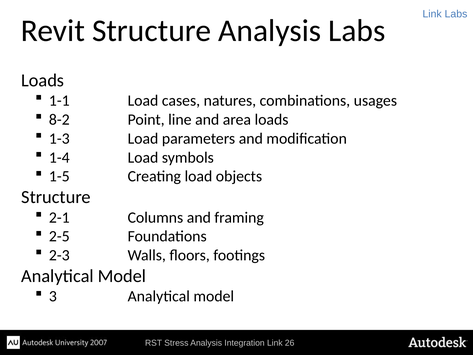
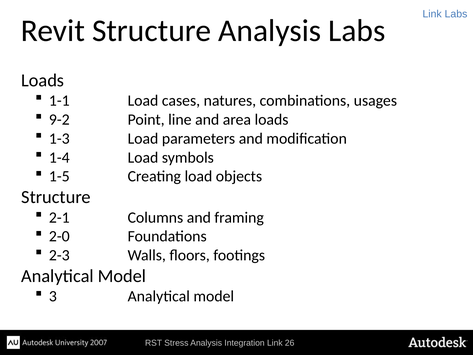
8-2: 8-2 -> 9-2 (59, 120)
2-5: 2-5 -> 2-0 (59, 236)
